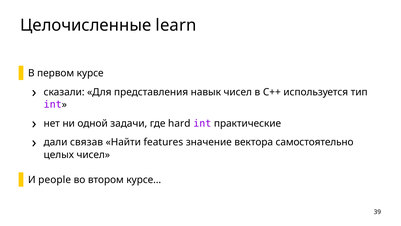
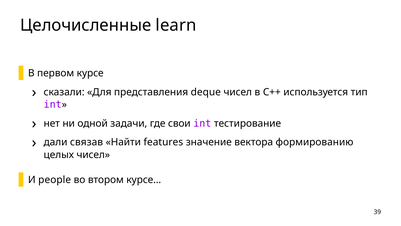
навык: навык -> deque (206, 92)
hard: hard -> свои (179, 123)
практические: практические -> тестирование (248, 123)
самостоятельно: самостоятельно -> формированию (314, 142)
